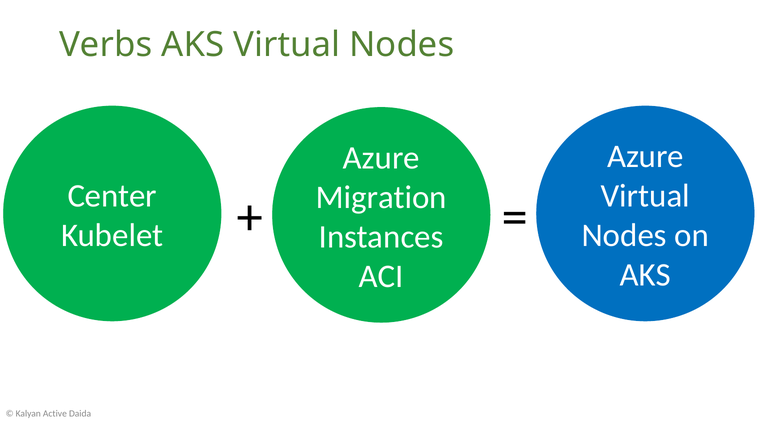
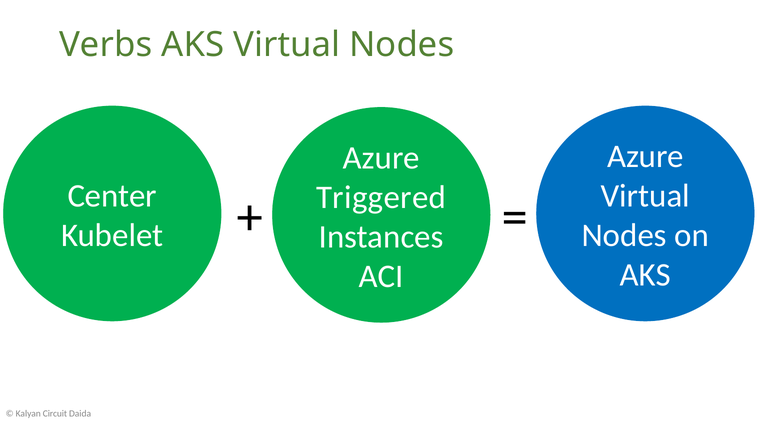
Migration: Migration -> Triggered (381, 197)
Active: Active -> Circuit (55, 414)
